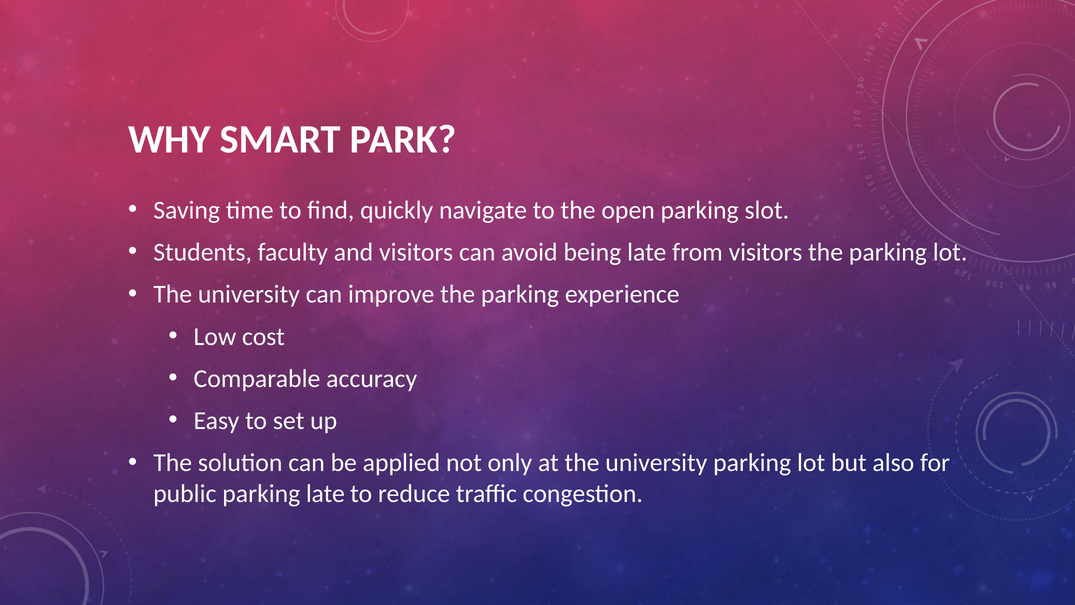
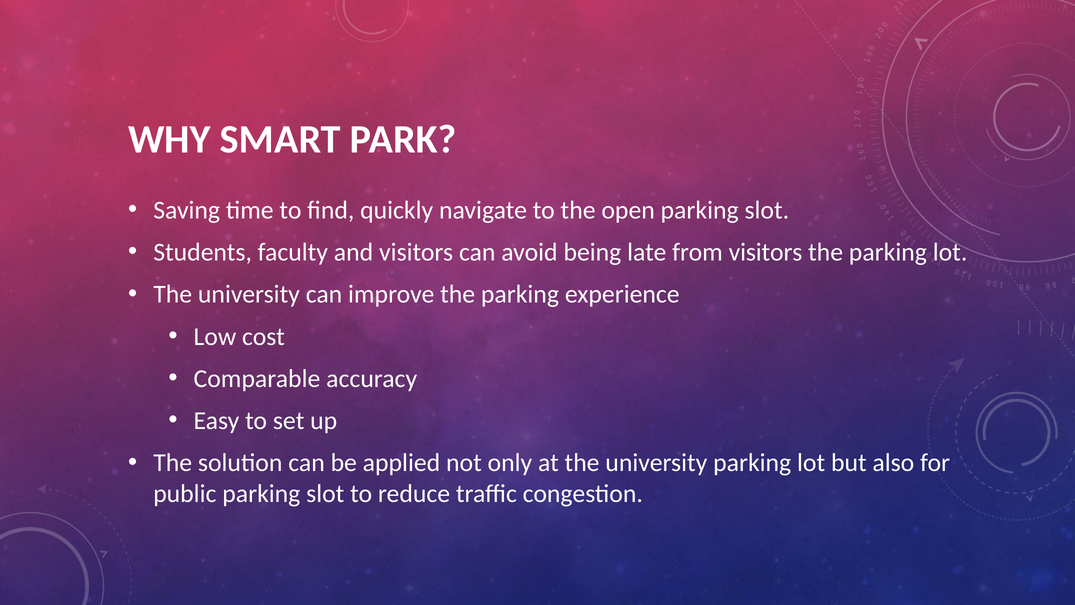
public parking late: late -> slot (325, 494)
